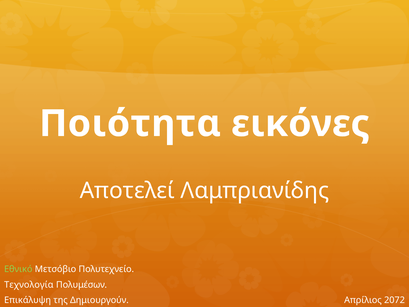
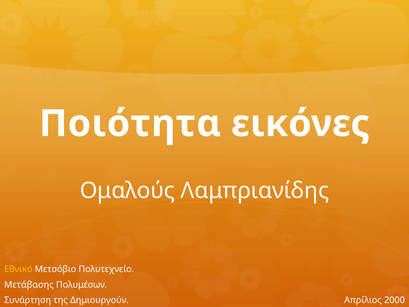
Αποτελεί: Αποτελεί -> Ομαλούς (127, 190)
Εθνικό colour: light green -> yellow (18, 269)
Τεχνολογία: Τεχνολογία -> Μετάβασης (29, 284)
Επικάλυψη: Επικάλυψη -> Συνάρτηση (28, 300)
2072: 2072 -> 2000 (394, 300)
